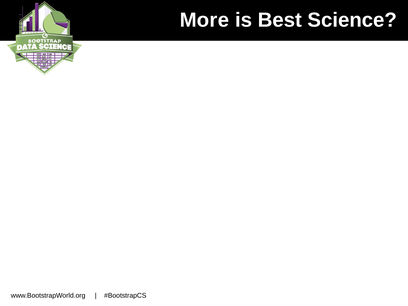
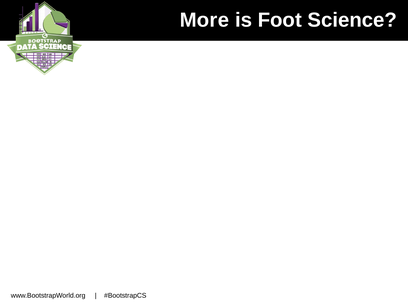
Best: Best -> Foot (280, 20)
